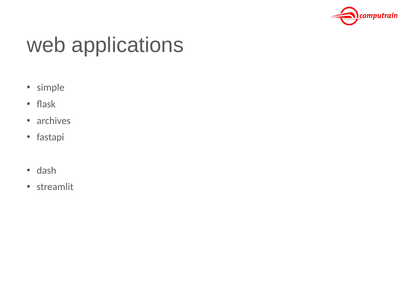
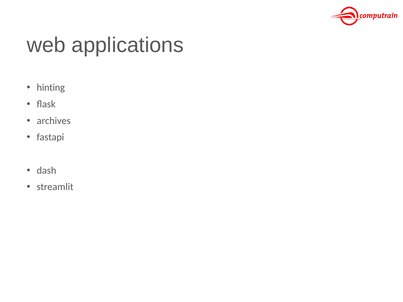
simple: simple -> hinting (51, 88)
